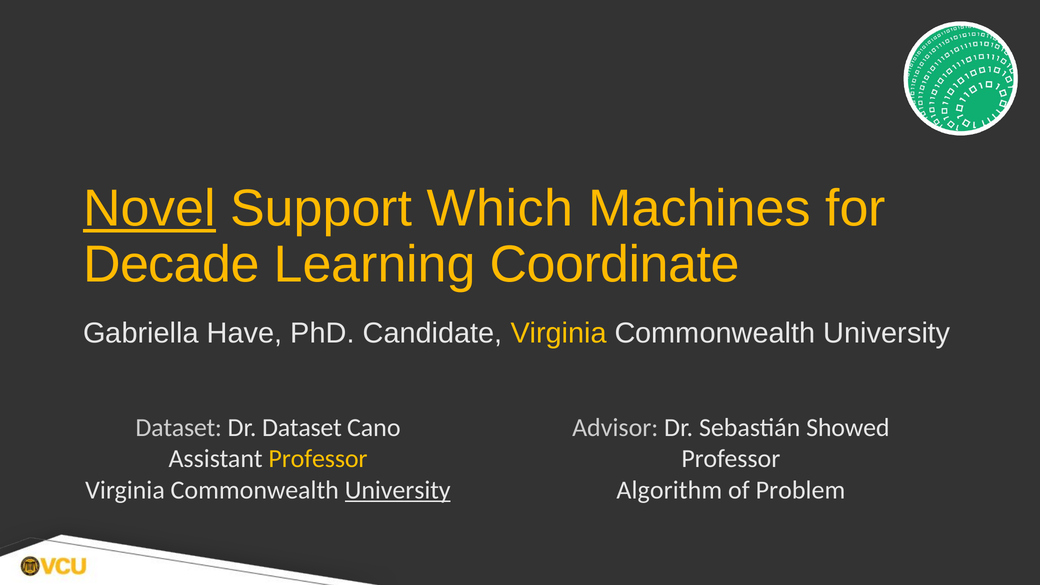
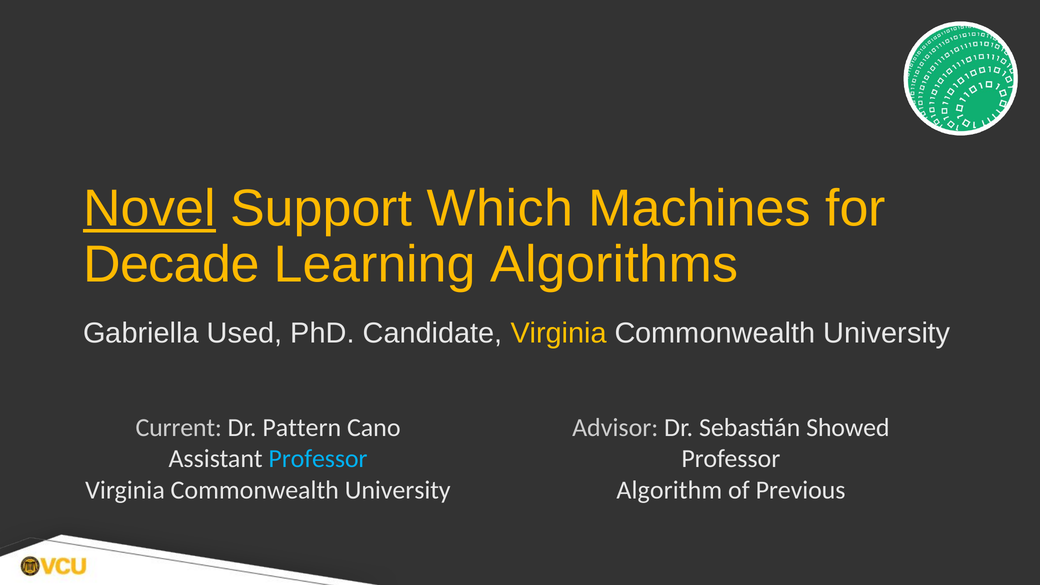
Coordinate: Coordinate -> Algorithms (614, 265)
Have: Have -> Used (244, 333)
Dataset: Dataset -> Current (179, 428)
Dr Dataset: Dataset -> Pattern (302, 428)
Professor colour: yellow -> light blue (318, 459)
University underline: present -> none (398, 490)
Problem: Problem -> Previous (801, 490)
